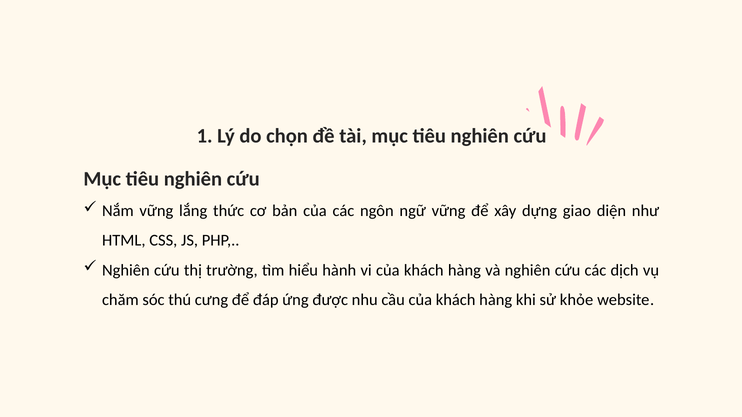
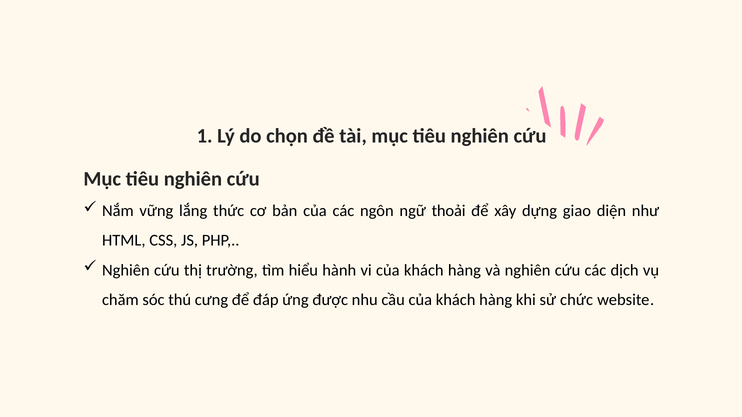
ngữ vững: vững -> thoải (449, 211)
khỏe: khỏe -> chức (577, 300)
